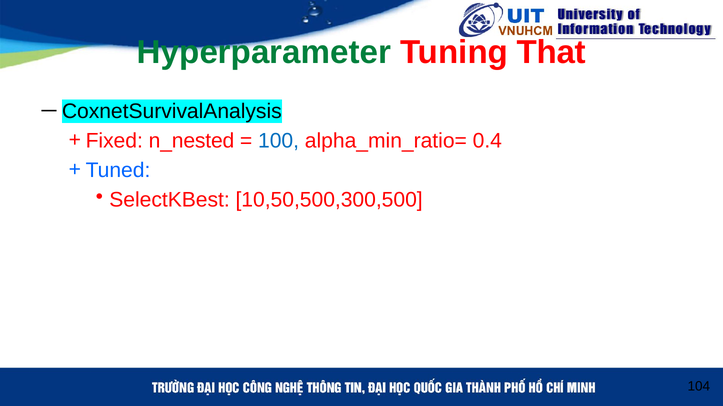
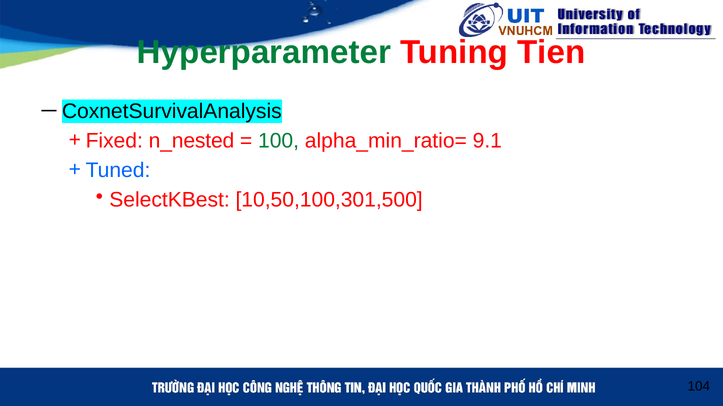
That: That -> Tien (551, 52)
100 colour: blue -> green (279, 141)
0.4: 0.4 -> 9.1 (487, 141)
10,50,500,300,500: 10,50,500,300,500 -> 10,50,100,301,500 (329, 200)
